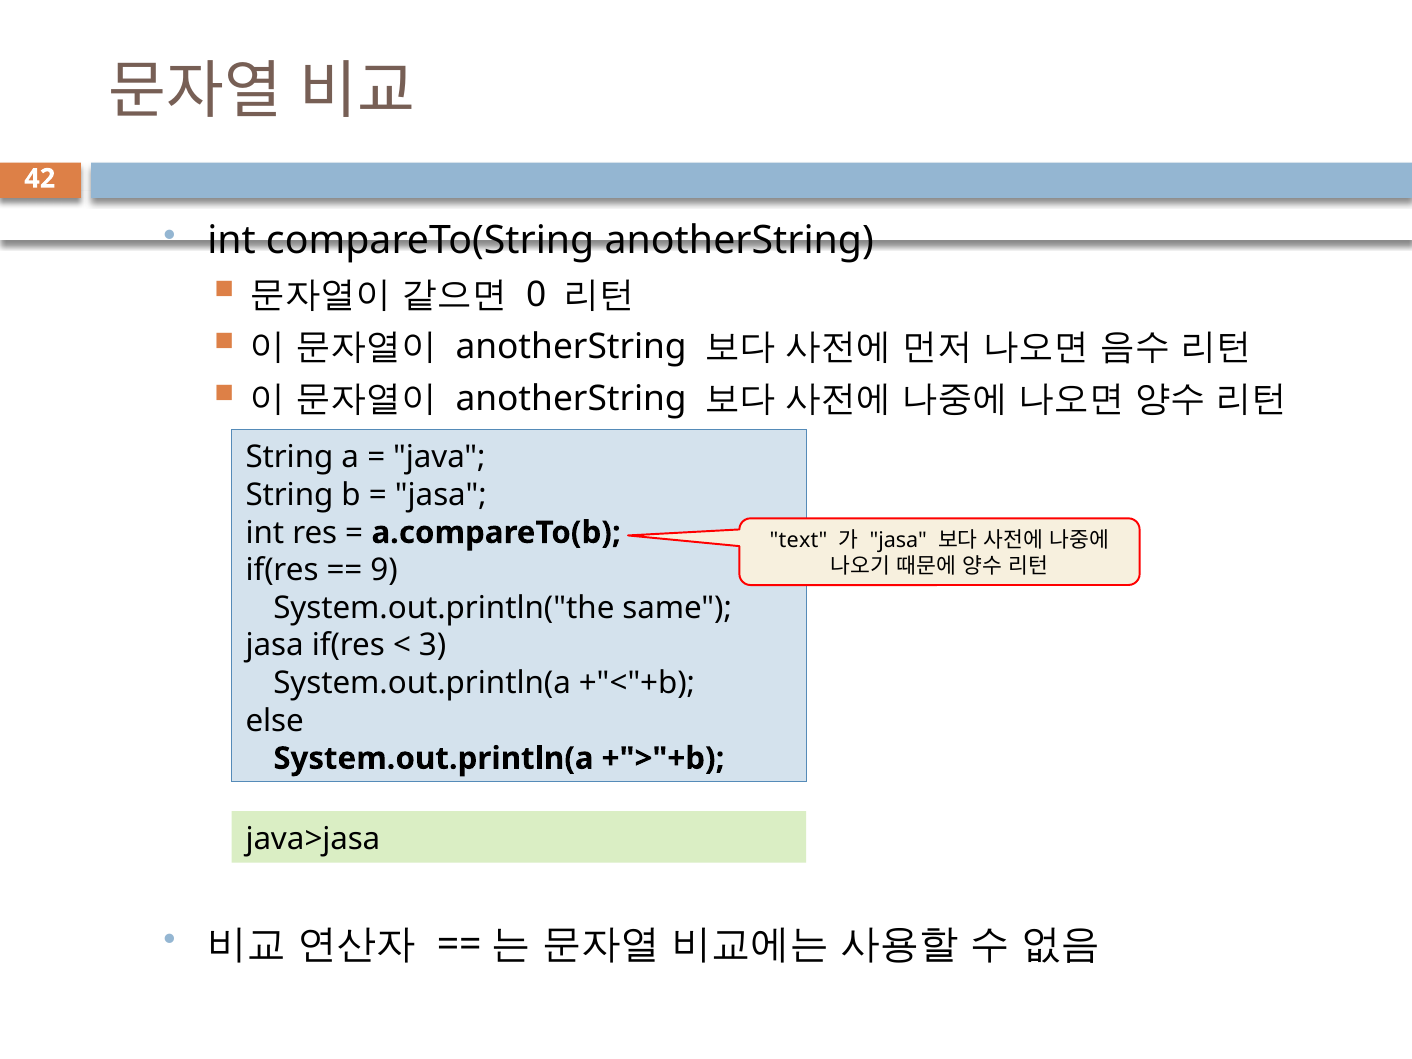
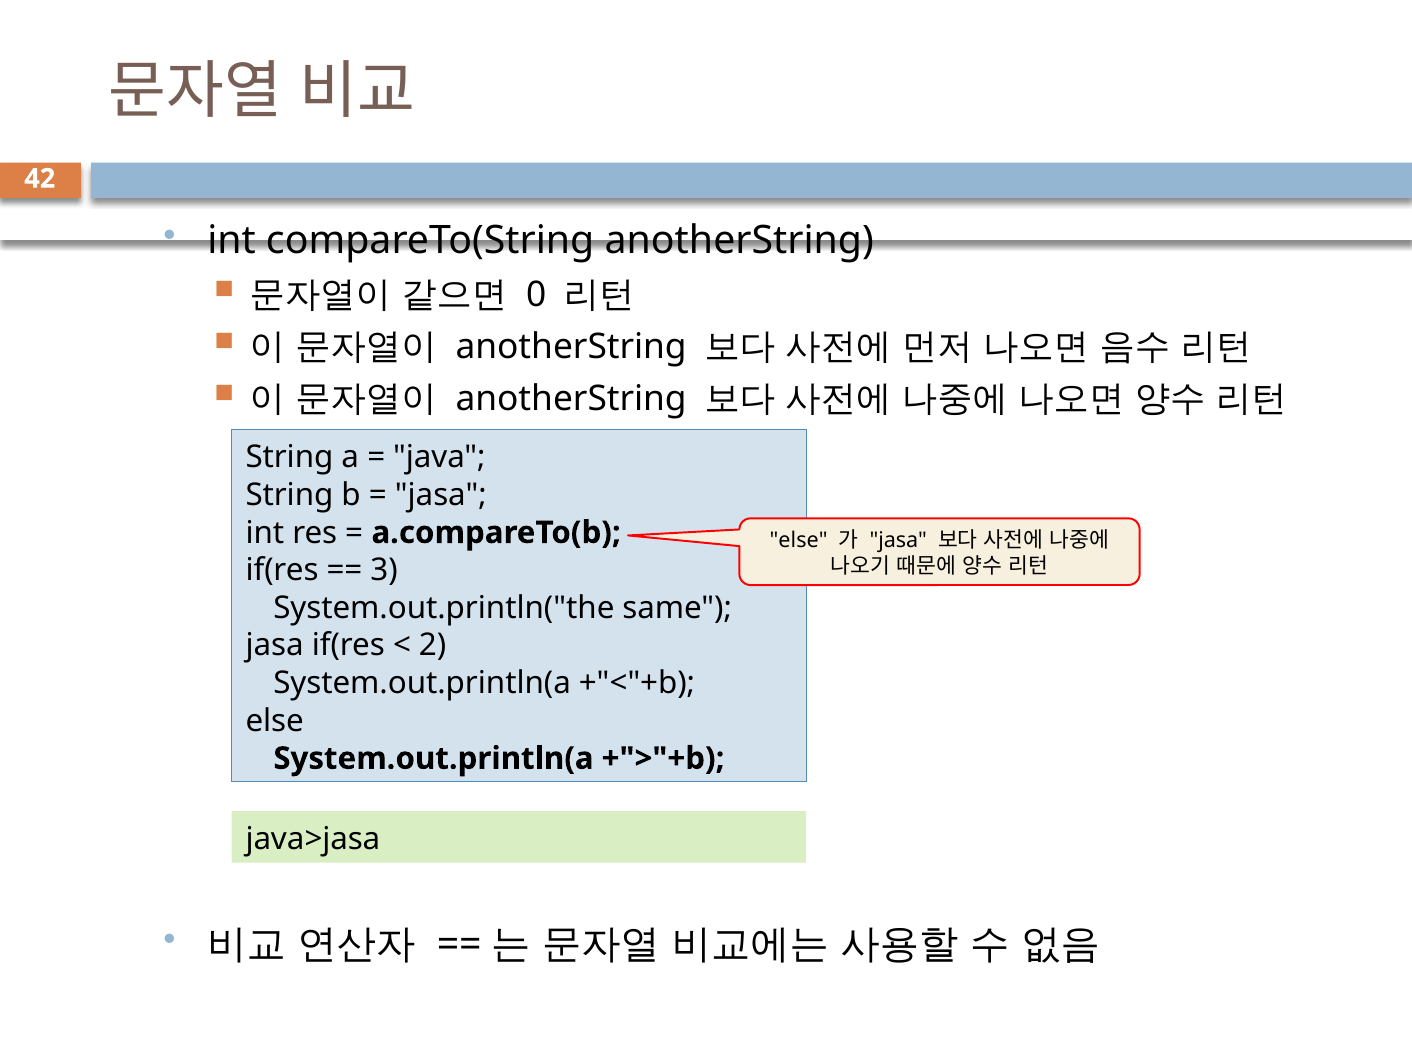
text: text -> else (799, 540)
9: 9 -> 3 (384, 570)
3: 3 -> 2 (433, 646)
